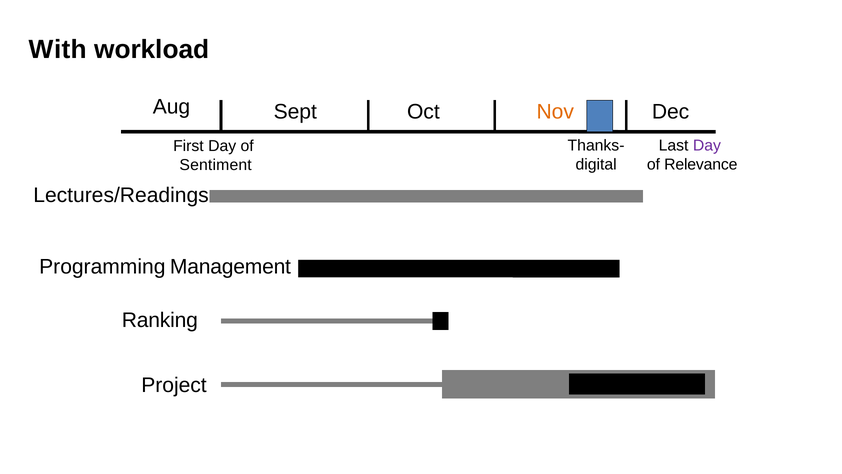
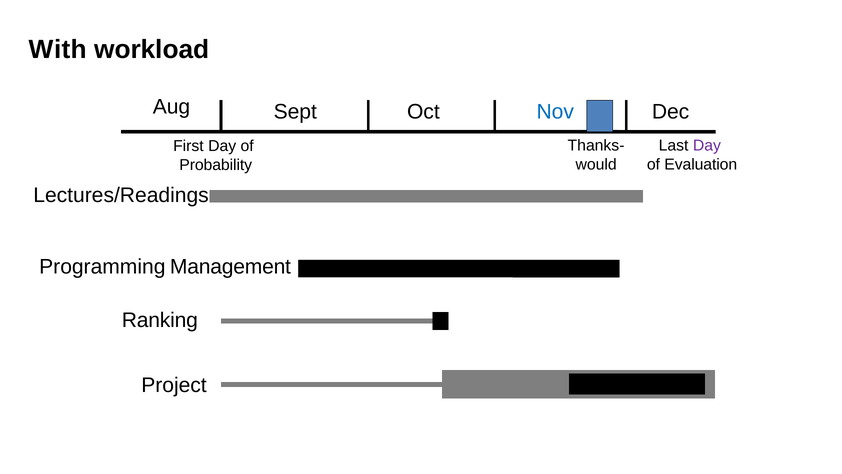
Nov colour: orange -> blue (555, 112)
digital: digital -> would (596, 164)
Relevance: Relevance -> Evaluation (701, 164)
Sentiment: Sentiment -> Probability (216, 165)
